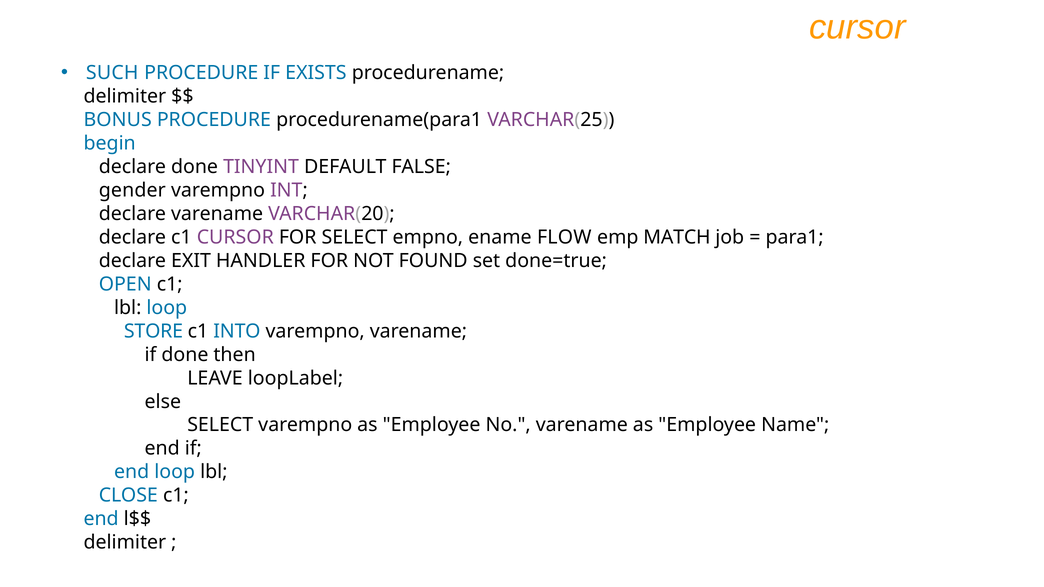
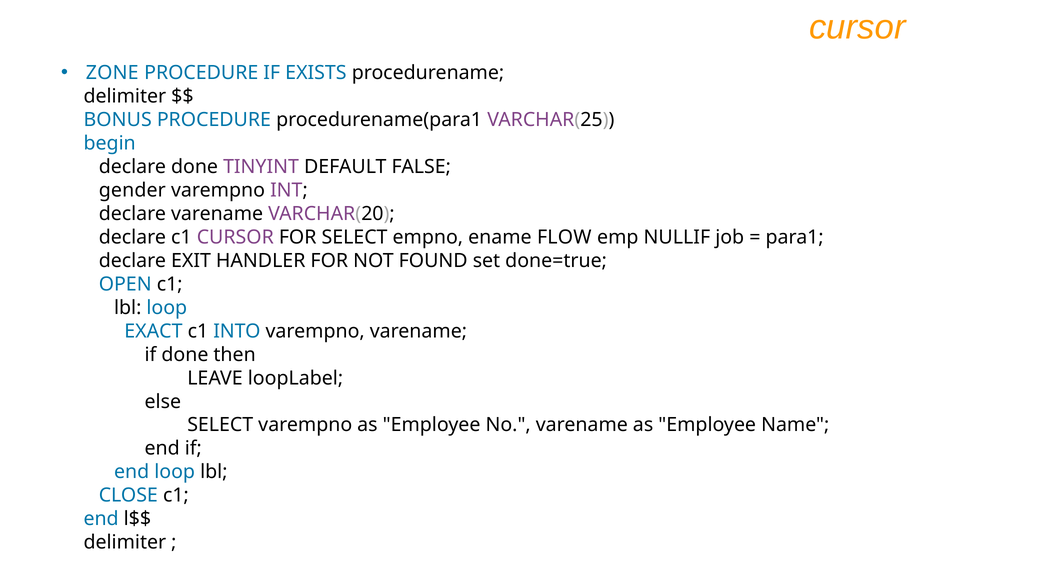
SUCH: SUCH -> ZONE (112, 73)
MATCH: MATCH -> NULLIF (677, 237)
STORE: STORE -> EXACT (153, 331)
